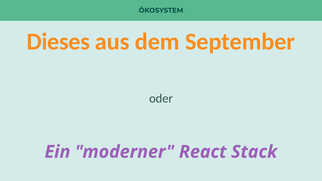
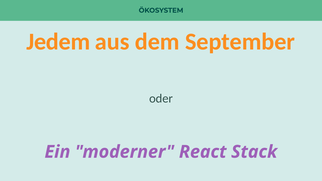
Dieses: Dieses -> Jedem (58, 42)
